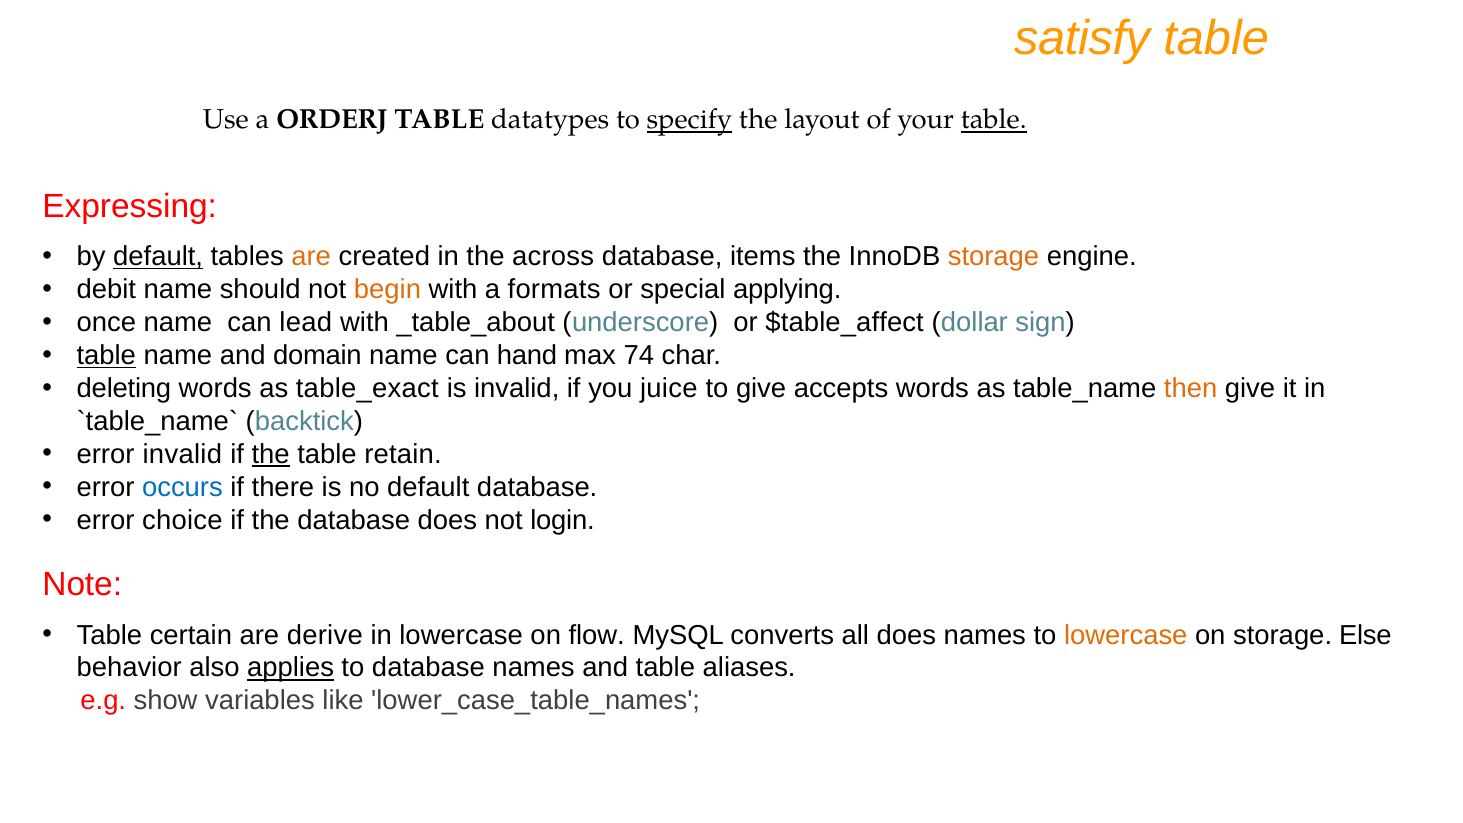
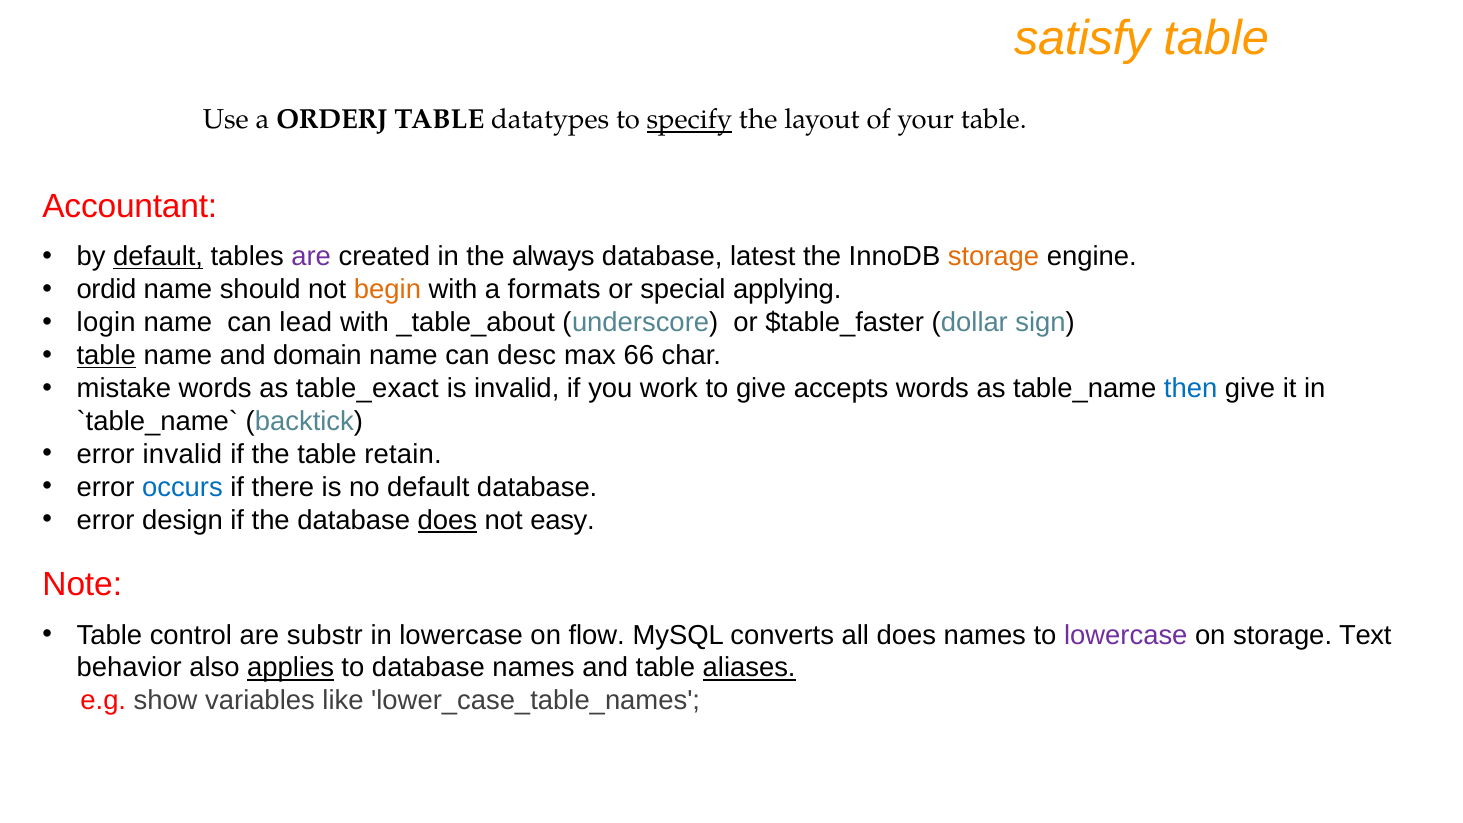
table underline: present -> none (994, 120)
Expressing: Expressing -> Accountant (130, 206)
are colour: orange -> purple (311, 257)
across: across -> always (553, 257)
items: items -> latest (763, 257)
debit: debit -> ordid (106, 290)
once: once -> login (106, 323)
$table_affect: $table_affect -> $table_faster (845, 323)
hand: hand -> desc (527, 355)
74: 74 -> 66 (639, 355)
deleting: deleting -> mistake (124, 388)
juice: juice -> work (669, 388)
then colour: orange -> blue (1191, 388)
the underline: present -> none (271, 454)
choice: choice -> design (182, 520)
does underline: none -> present (447, 520)
login: login -> easy (563, 520)
certain: certain -> control (191, 635)
derive: derive -> substr (325, 635)
lowercase colour: orange -> purple (1126, 635)
Else: Else -> Text (1365, 635)
aliases underline: none -> present (749, 668)
